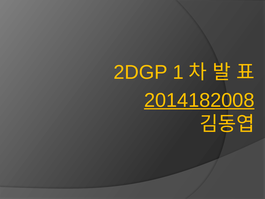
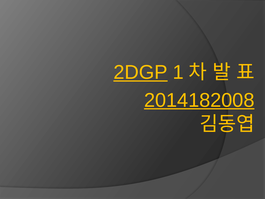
2DGP underline: none -> present (141, 72)
